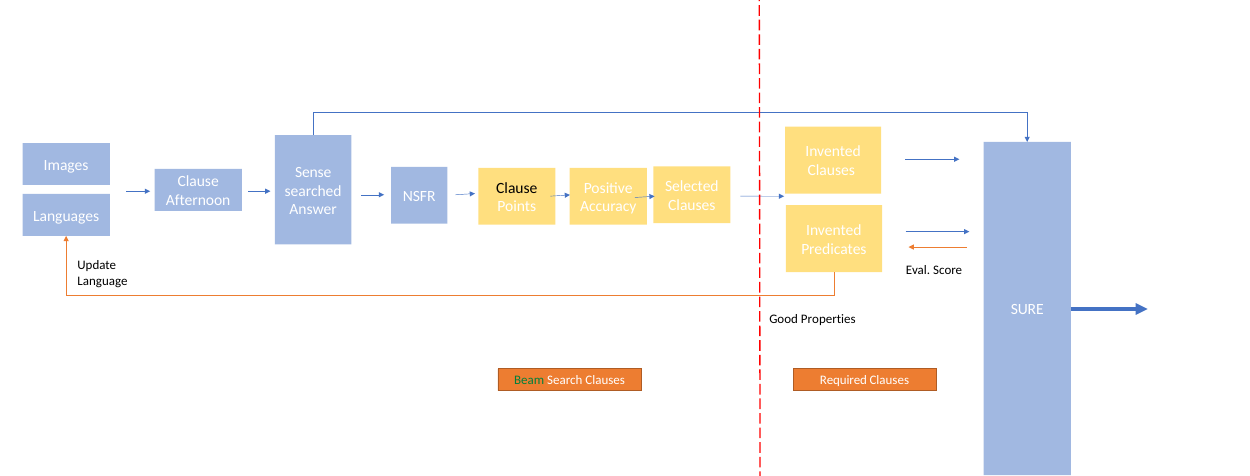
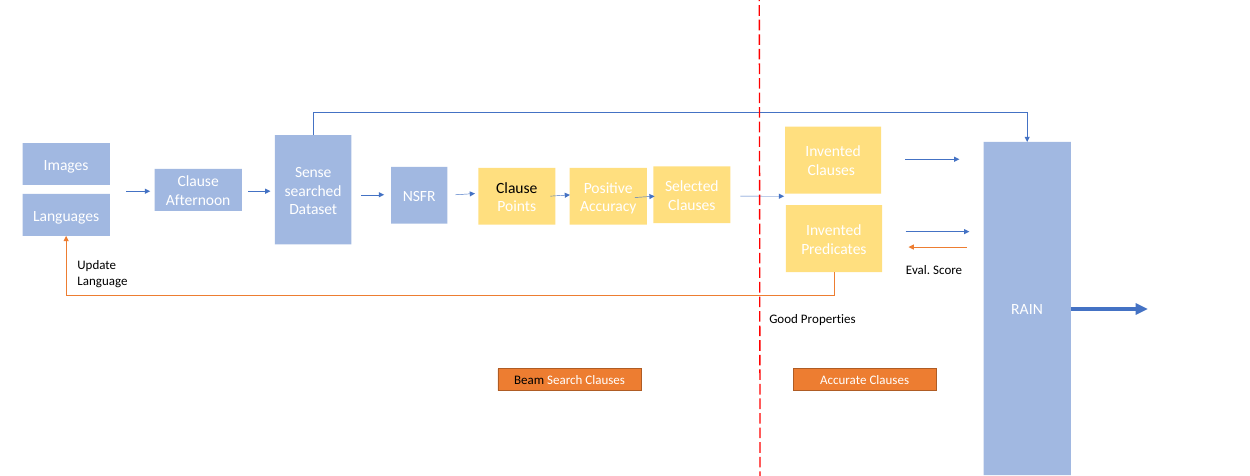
Answer: Answer -> Dataset (313, 210)
SURE: SURE -> RAIN (1027, 310)
Beam colour: green -> black (529, 381)
Required: Required -> Accurate (843, 381)
